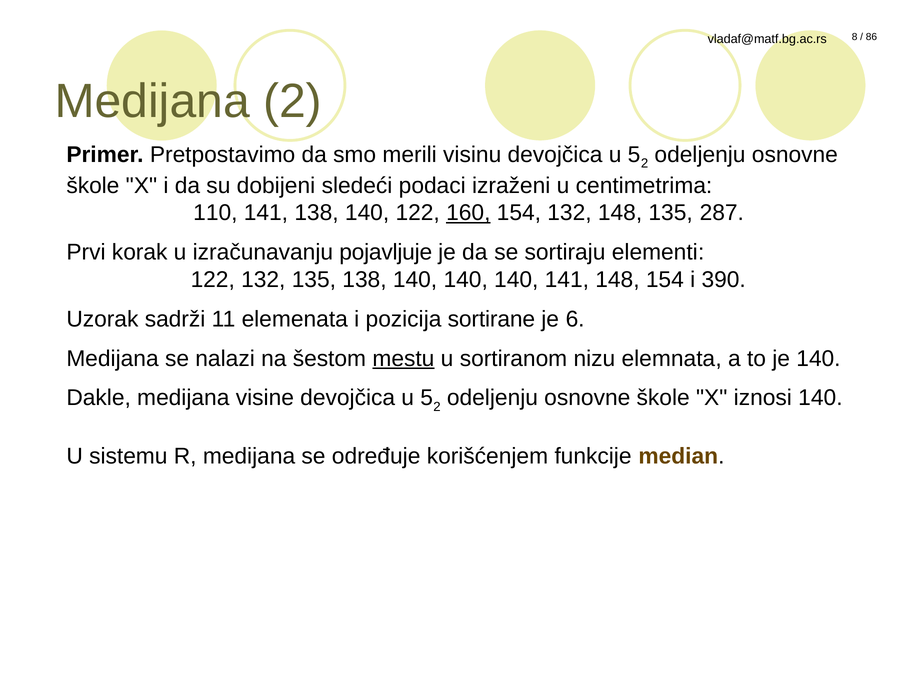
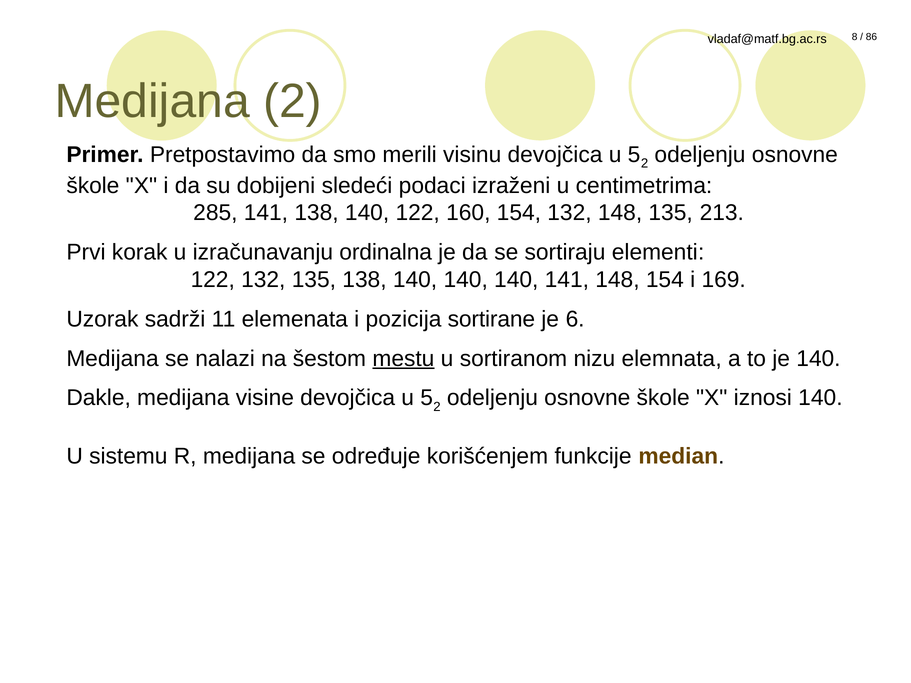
110: 110 -> 285 (215, 213)
160 underline: present -> none (468, 213)
287: 287 -> 213 (722, 213)
pojavljuje: pojavljuje -> ordinalna (386, 252)
390: 390 -> 169 (724, 280)
